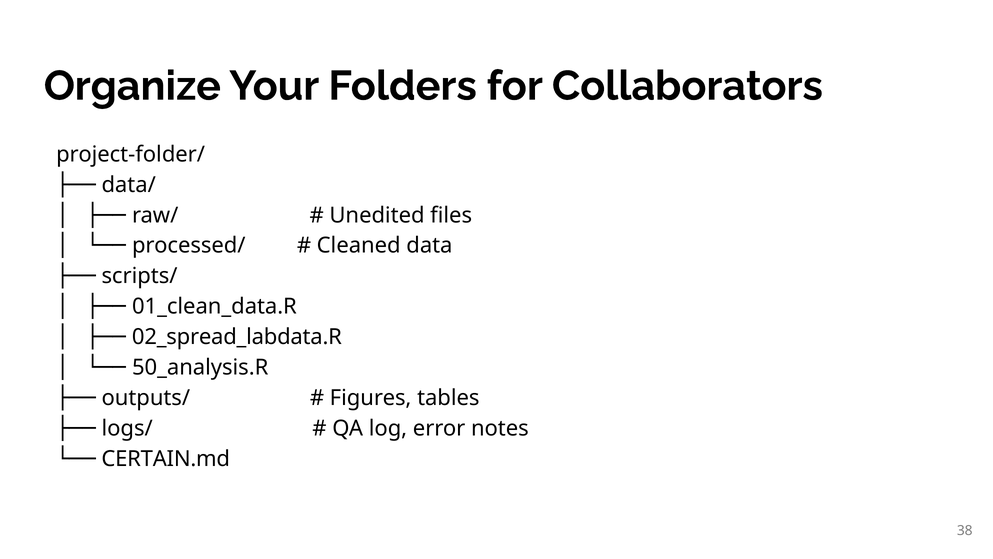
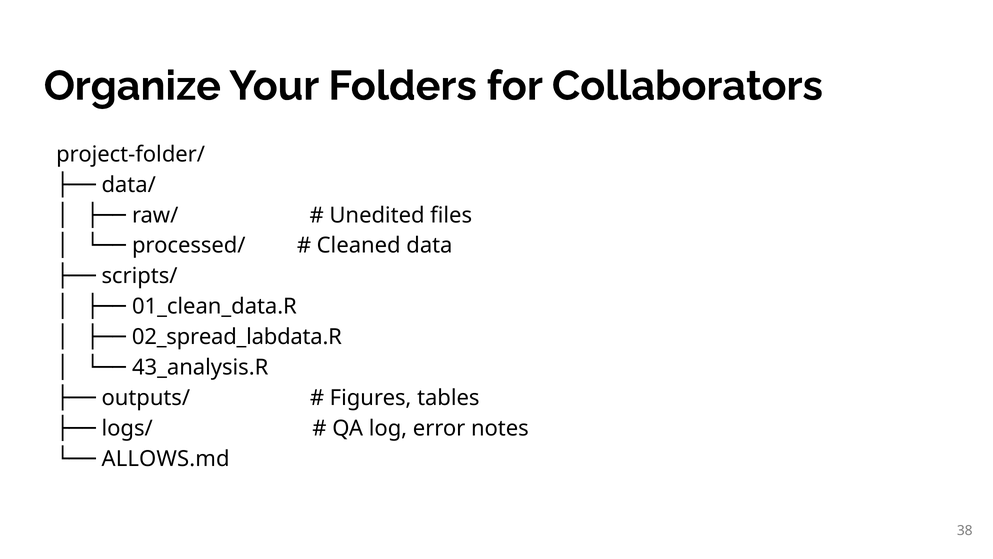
50_analysis.R: 50_analysis.R -> 43_analysis.R (200, 367)
CERTAIN.md: CERTAIN.md -> ALLOWS.md (166, 458)
